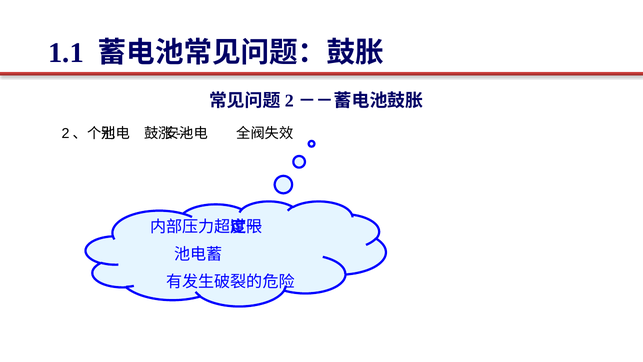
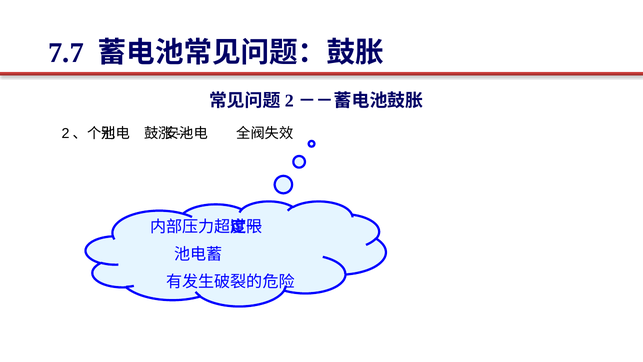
1.1: 1.1 -> 7.7 (66, 53)
